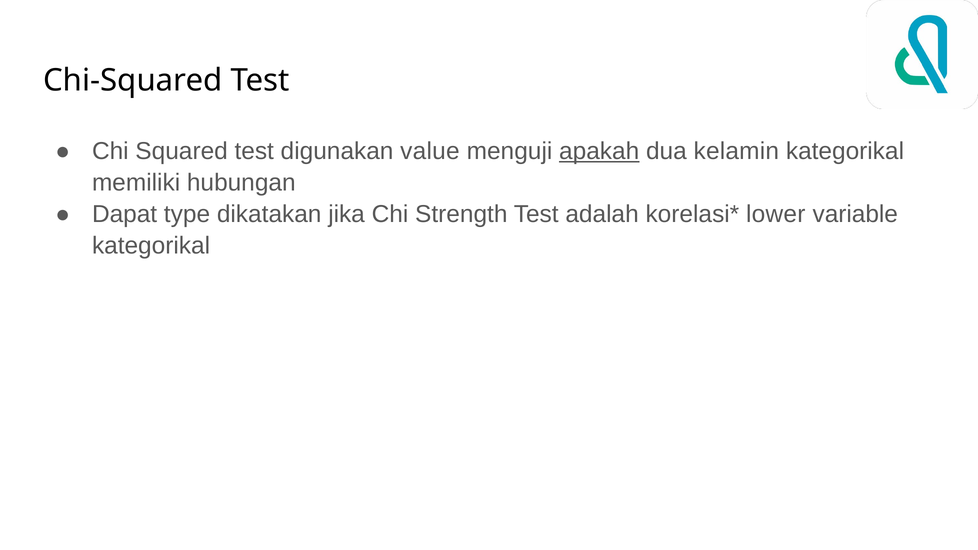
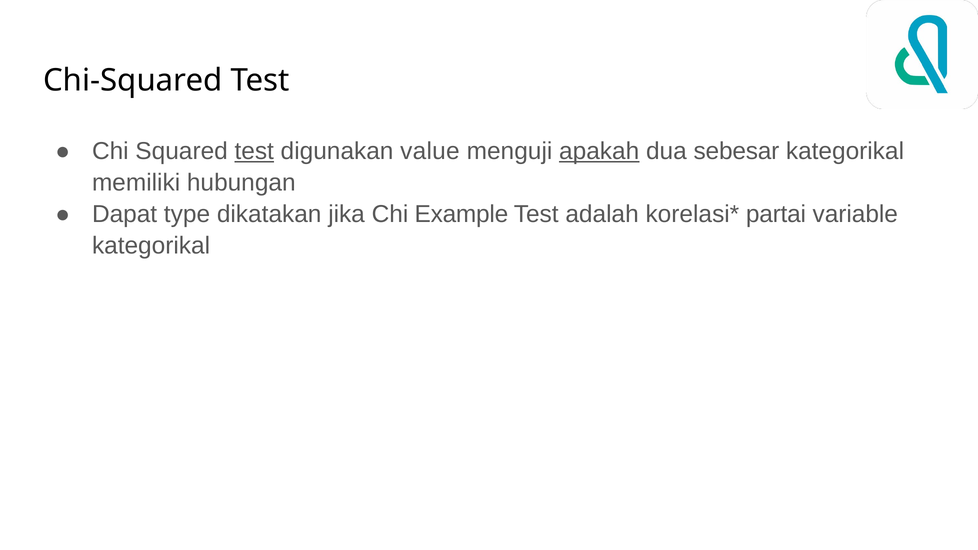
test underline: none -> present (254, 151)
kelamin: kelamin -> sebesar (736, 151)
Strength: Strength -> Example (461, 214)
lower: lower -> partai (776, 214)
